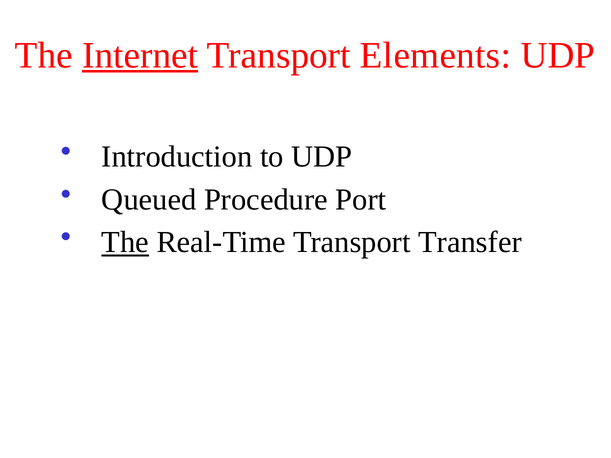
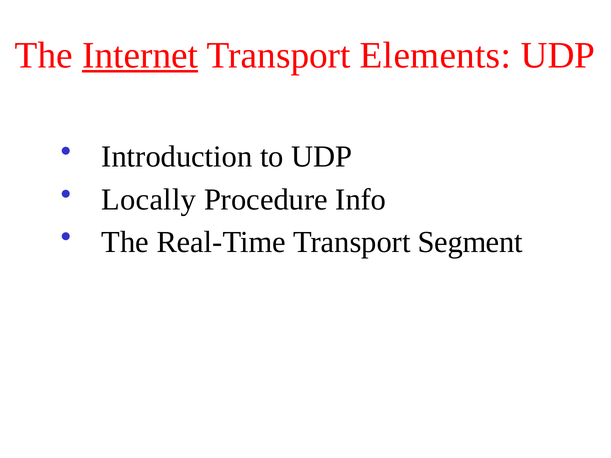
Queued: Queued -> Locally (149, 200)
Port: Port -> Info (361, 200)
The underline: present -> none (125, 242)
Transfer: Transfer -> Segment (470, 242)
